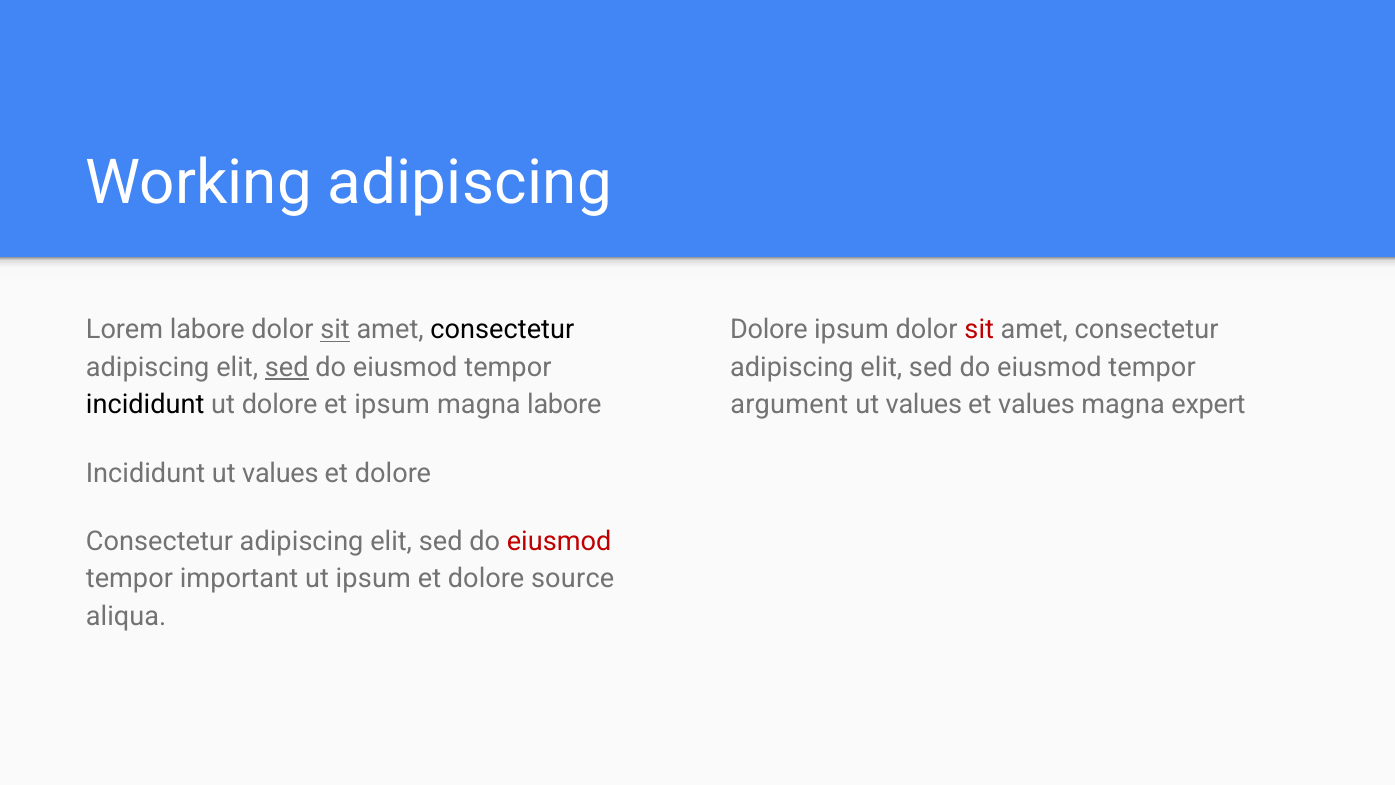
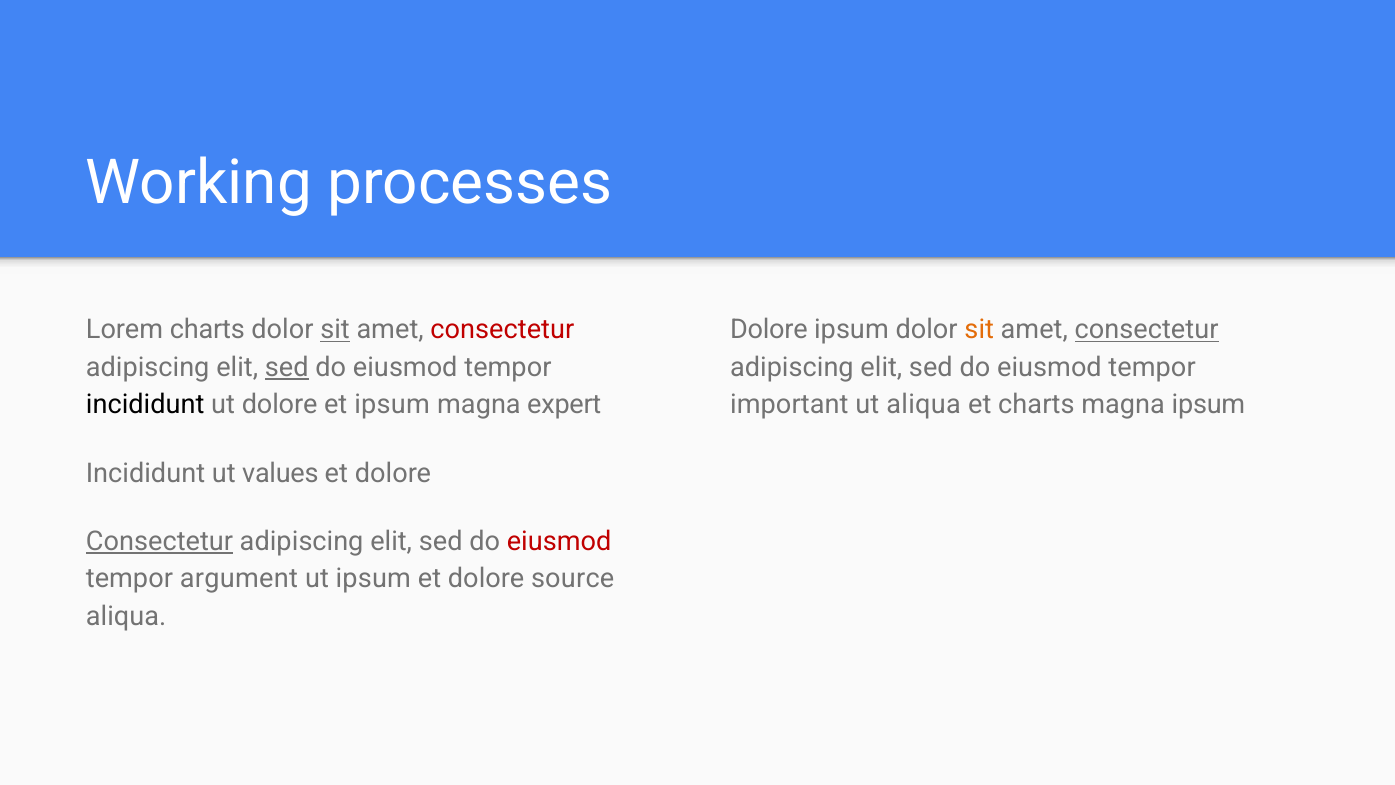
Working adipiscing: adipiscing -> processes (470, 183)
Lorem labore: labore -> charts (207, 330)
consectetur colour: black -> red (502, 330)
sit colour: red -> orange (979, 330)
consectetur underline: none -> present (1147, 330)
magna labore: labore -> expert (564, 405)
argument: argument -> important (789, 405)
values: values -> aliqua (924, 405)
et values: values -> charts (1036, 405)
magna expert: expert -> ipsum (1208, 405)
Consectetur underline: none -> present (160, 541)
important: important -> argument (239, 579)
